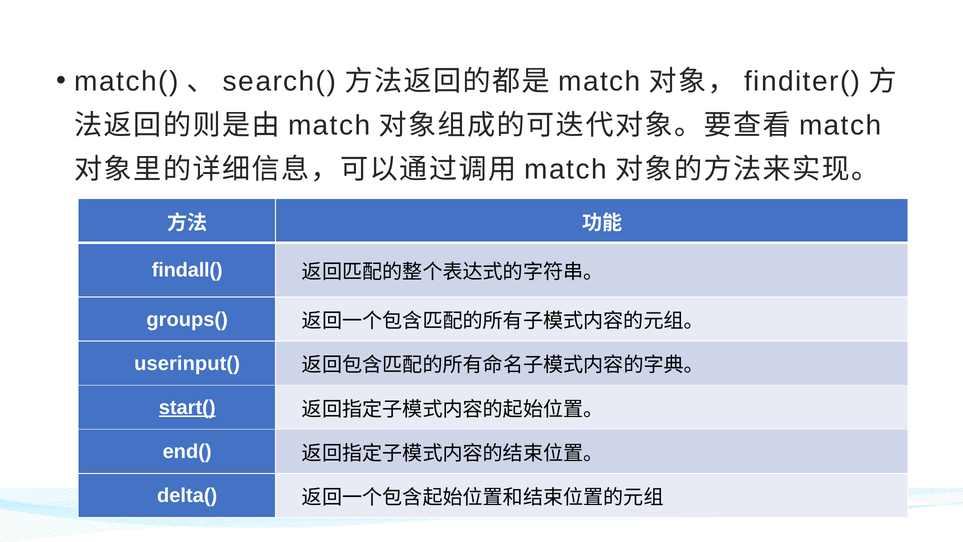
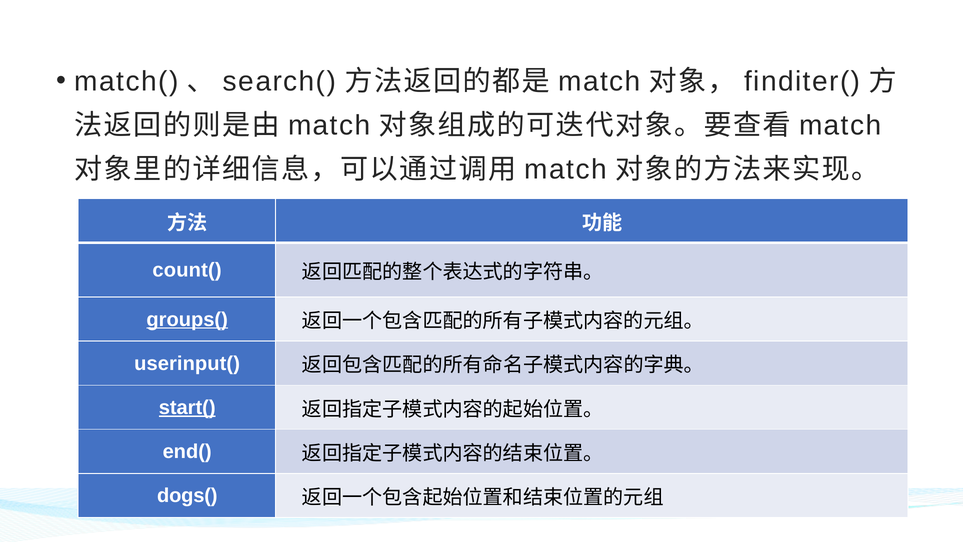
findall(: findall( -> count( (187, 270)
groups( underline: none -> present (187, 319)
delta(: delta( -> dogs( (187, 495)
